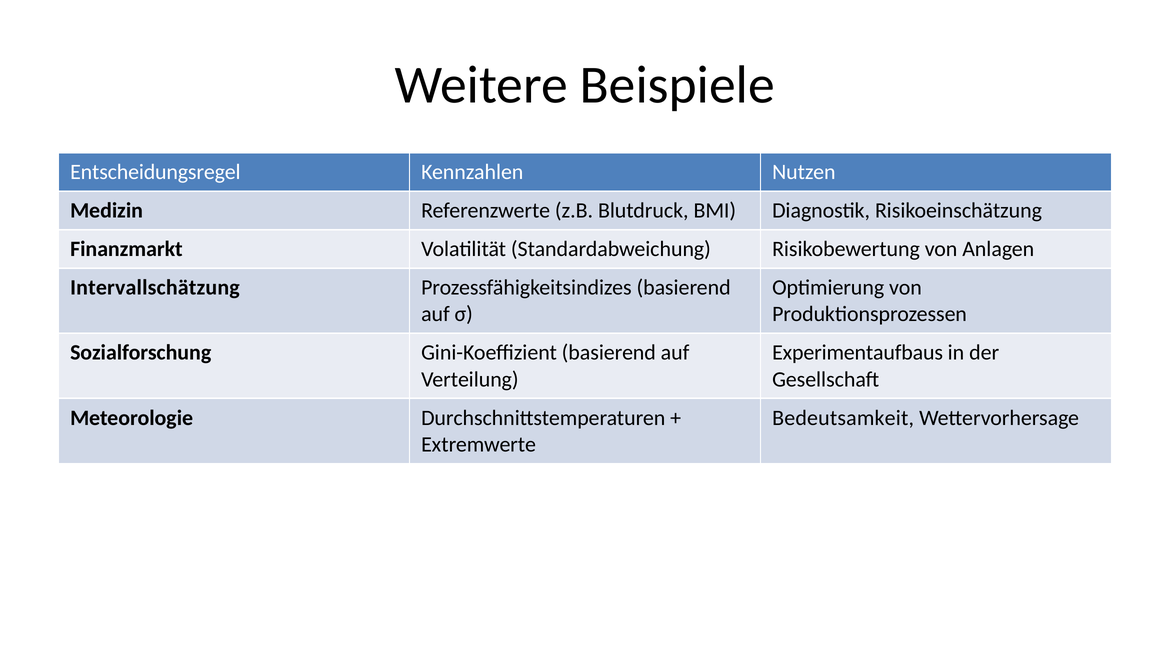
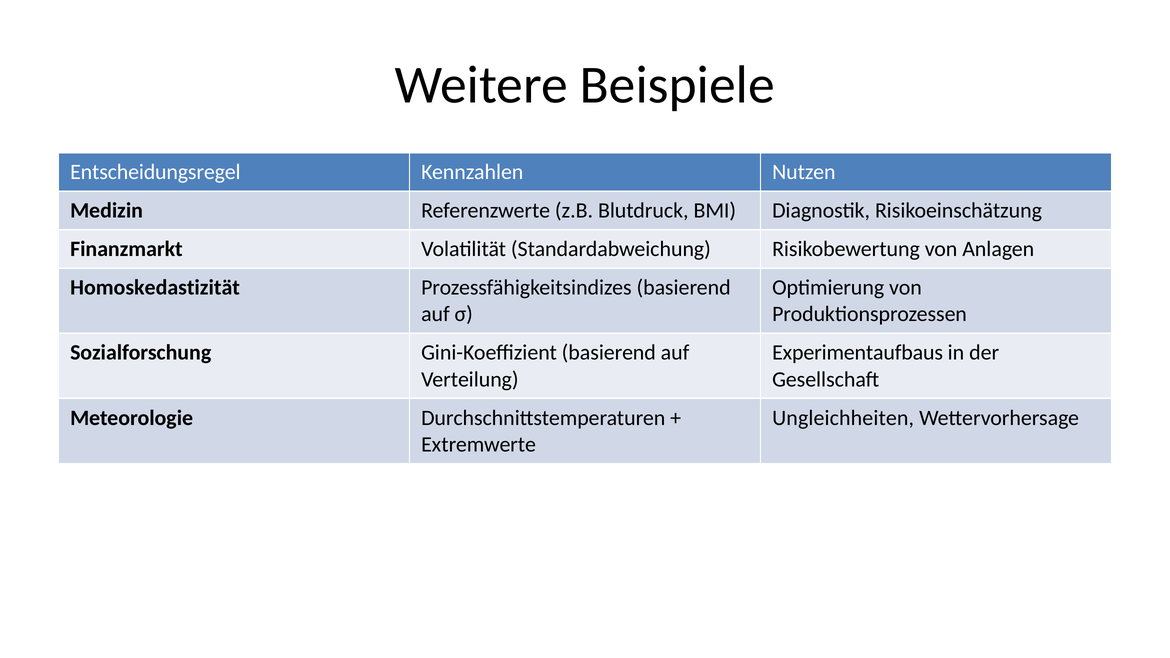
Intervallschätzung: Intervallschätzung -> Homoskedastizität (155, 288)
Bedeutsamkeit: Bedeutsamkeit -> Ungleichheiten (843, 418)
